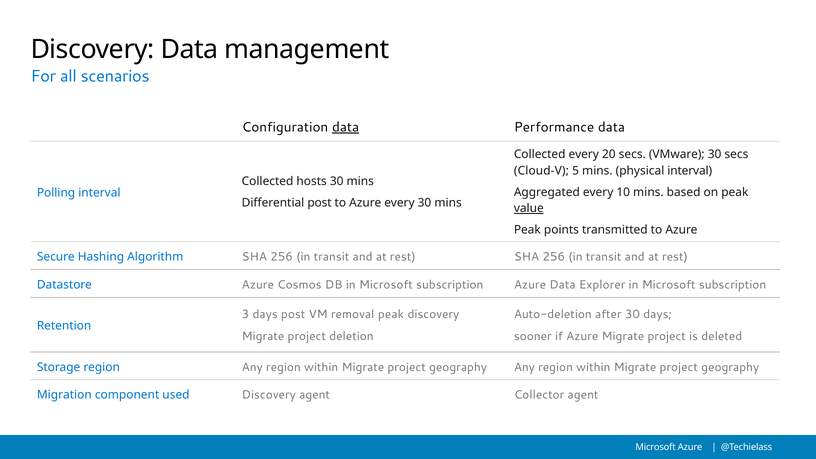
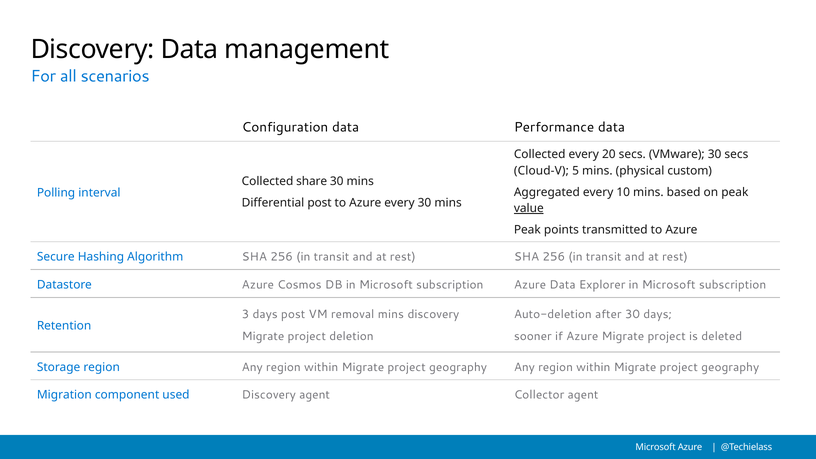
data underline: present -> none (346, 127)
physical interval: interval -> custom (690, 171)
hosts: hosts -> share (312, 181)
removal peak: peak -> mins (391, 314)
